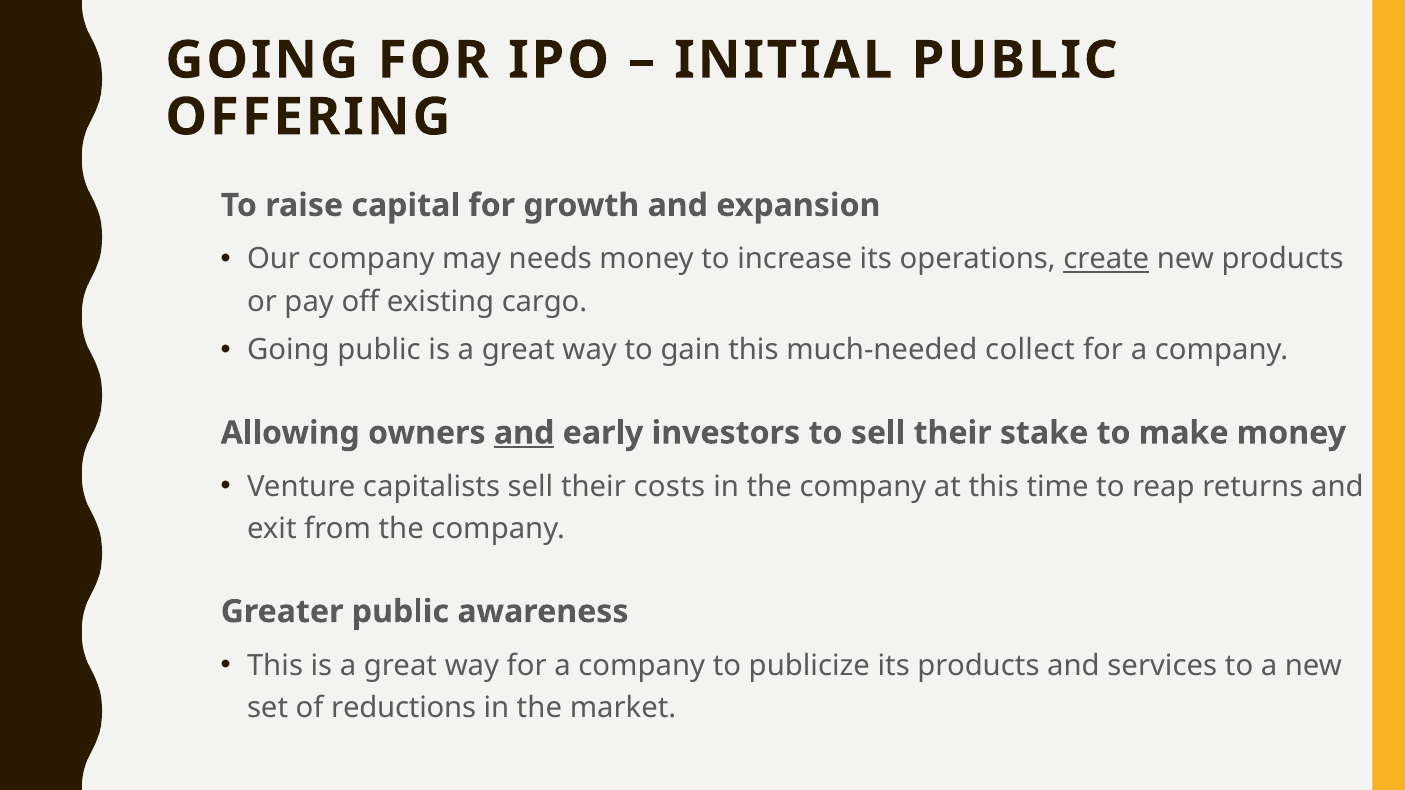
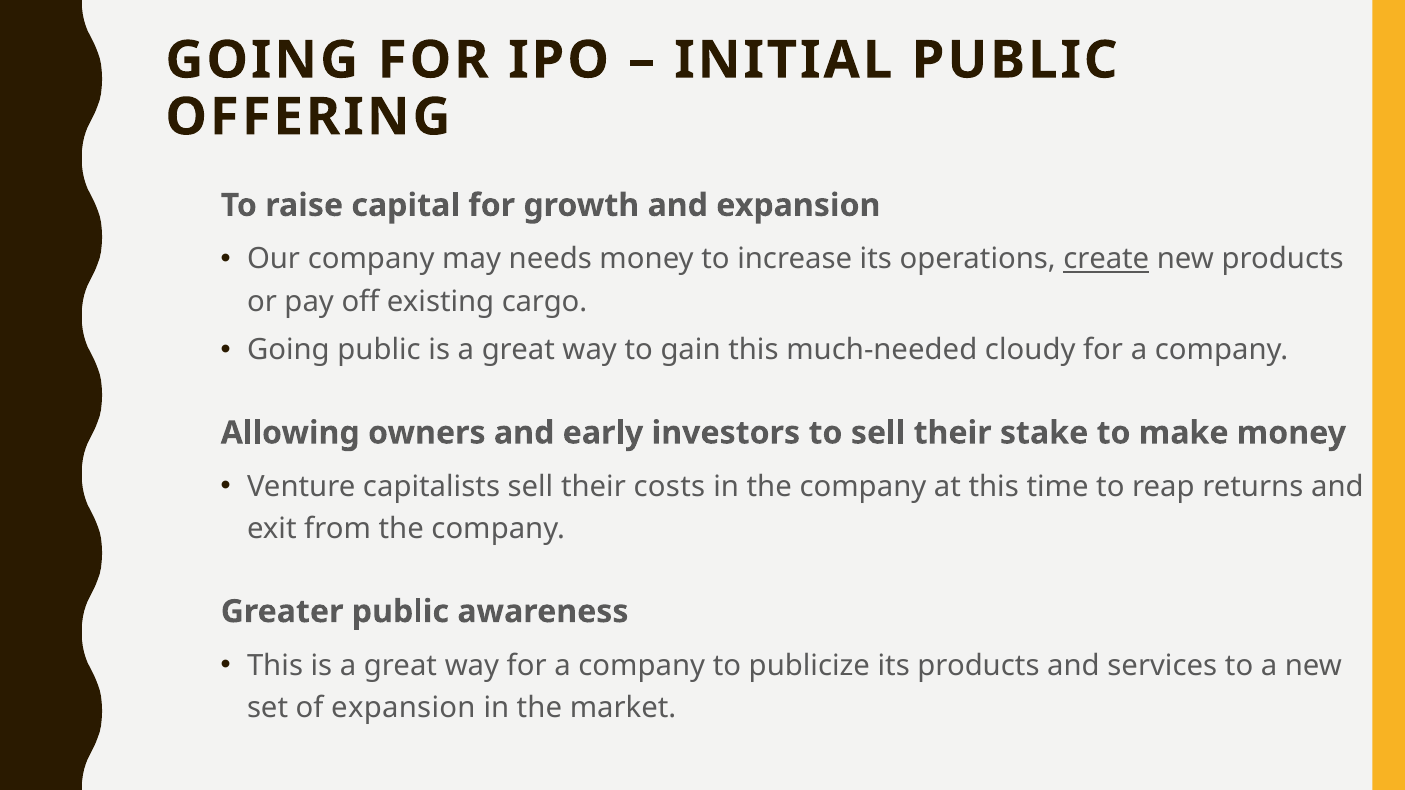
collect: collect -> cloudy (1030, 350)
and underline: present -> none (524, 433)
of reductions: reductions -> expansion (403, 708)
